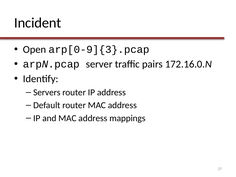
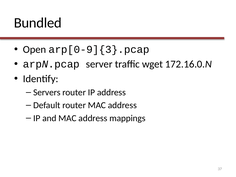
Incident: Incident -> Bundled (38, 23)
pairs: pairs -> wget (152, 64)
